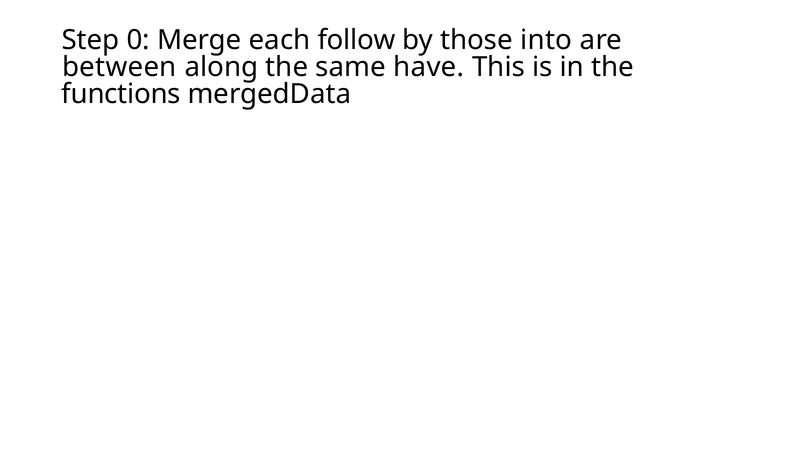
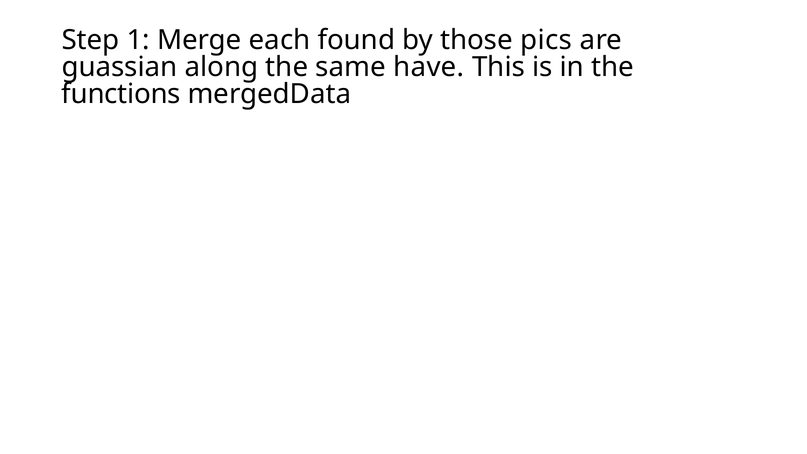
0: 0 -> 1 (138, 40)
follow: follow -> found (356, 40)
into: into -> pics (546, 40)
between: between -> guassian (119, 67)
